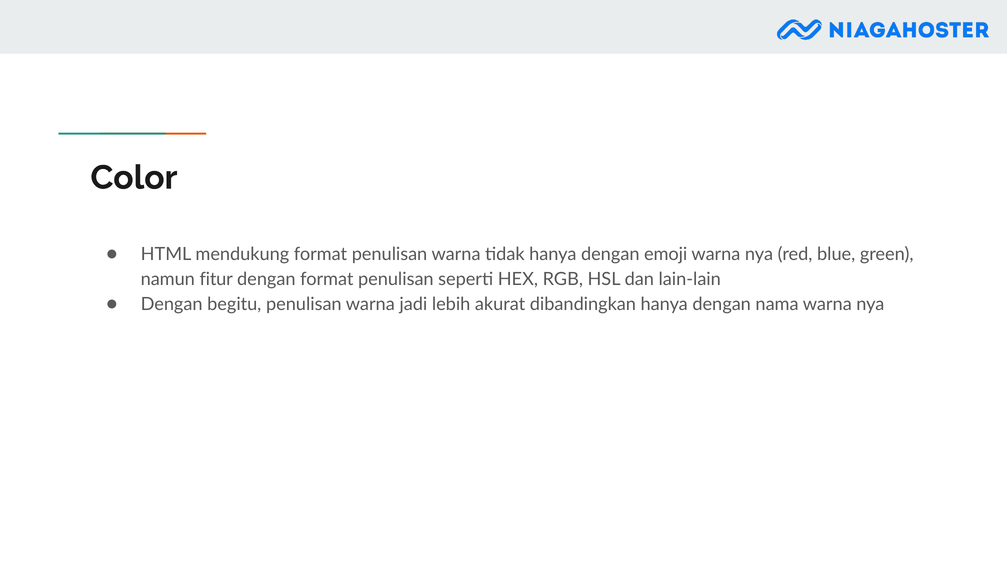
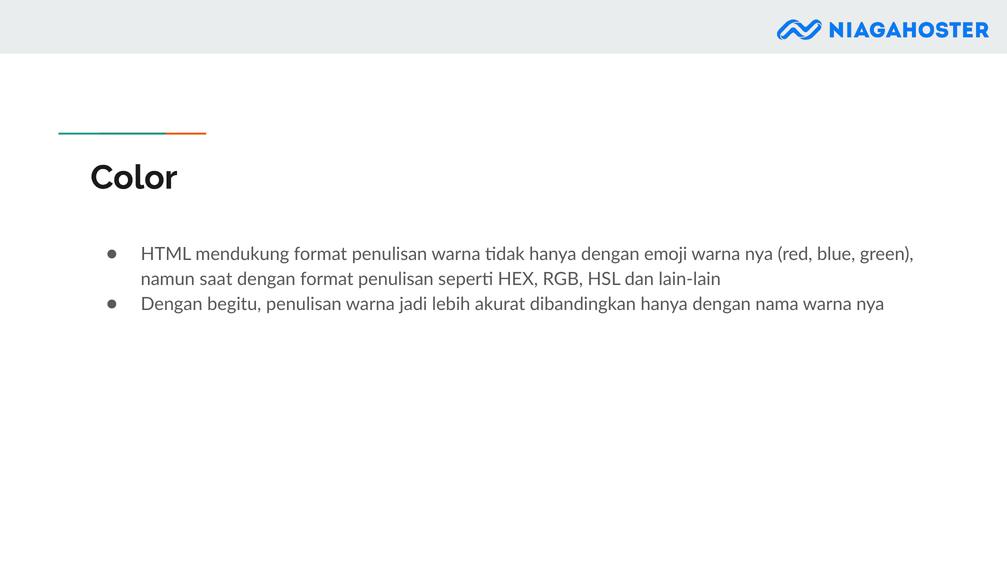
fitur: fitur -> saat (216, 279)
